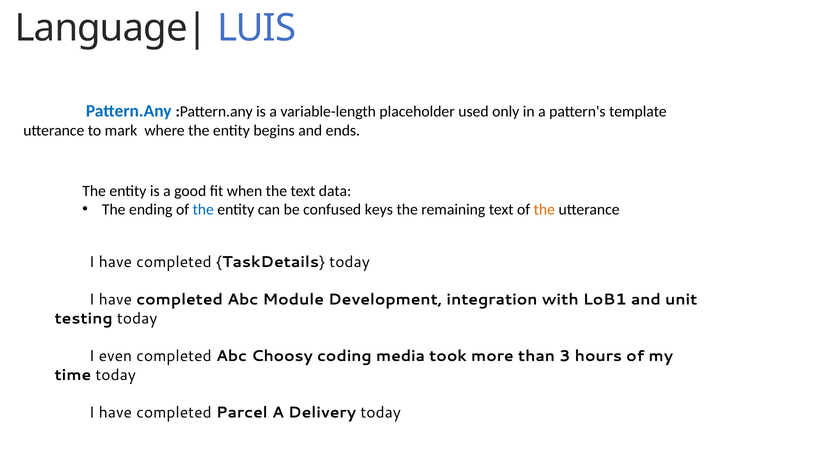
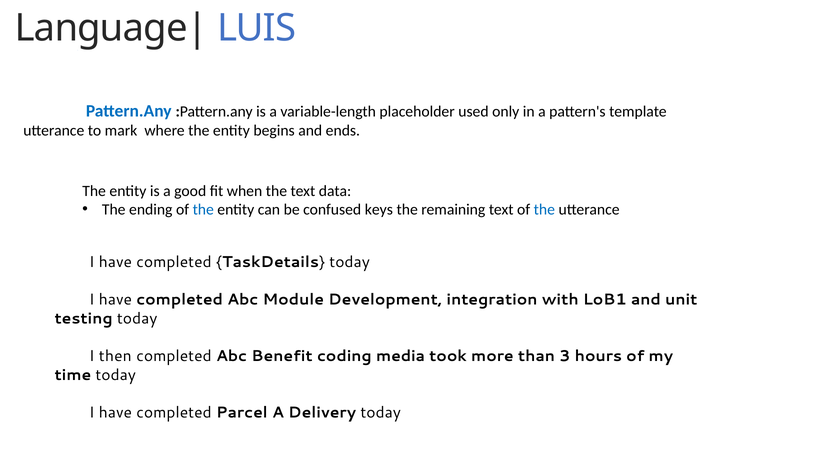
the colour: orange -> blue (544, 210)
even: even -> then (115, 356)
Choosy: Choosy -> Benefit (282, 356)
